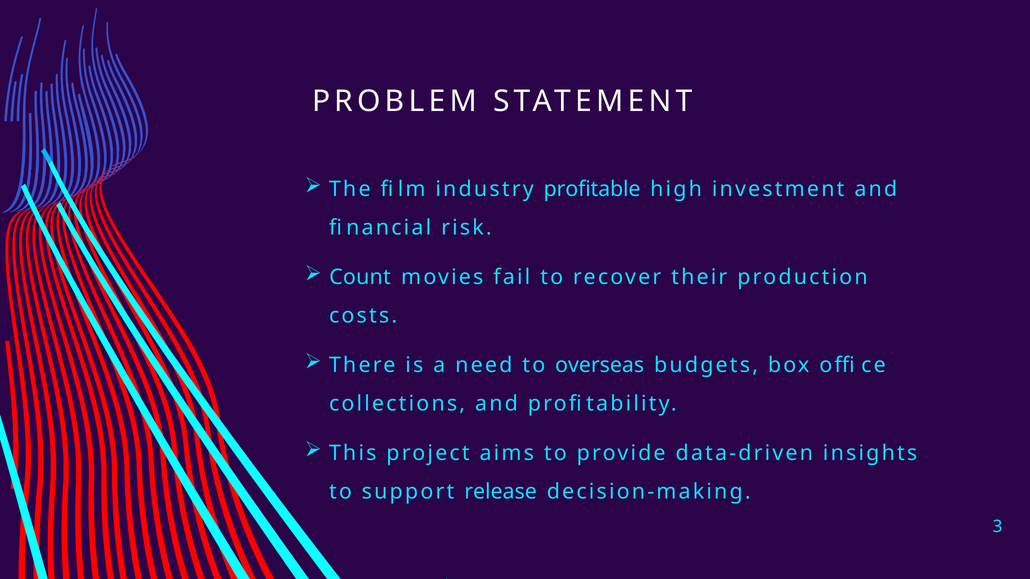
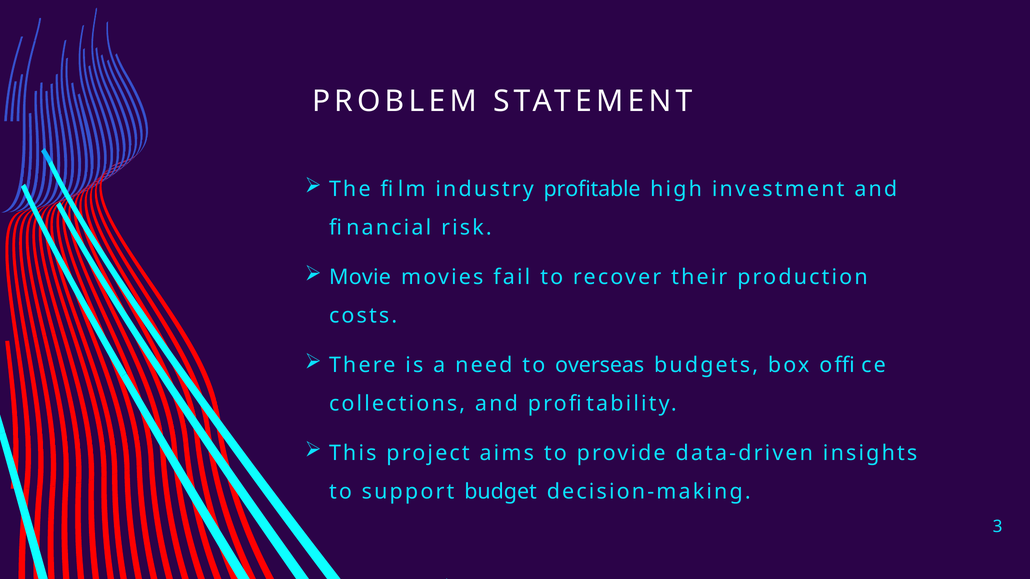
Count: Count -> Movie (360, 277)
release: release -> budget (501, 492)
